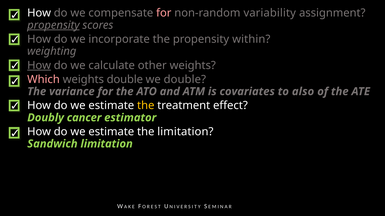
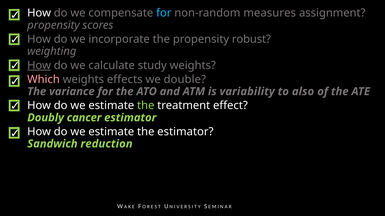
for colour: pink -> light blue (164, 13)
variability: variability -> measures (270, 13)
propensity underline: present -> none (53, 25)
within: within -> robust (251, 39)
other: other -> study (152, 66)
weights double: double -> effects (125, 80)
covariates: covariates -> variability (247, 92)
the colour: yellow -> light green (146, 106)
the limitation: limitation -> estimator (185, 132)
Sandwich limitation: limitation -> reduction (107, 144)
